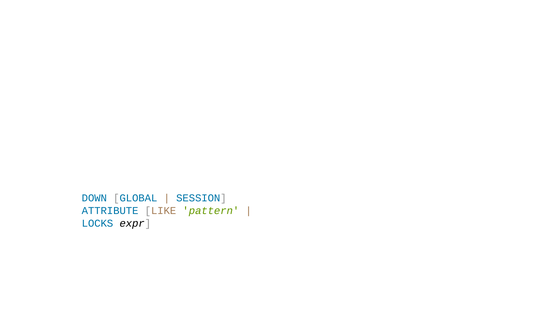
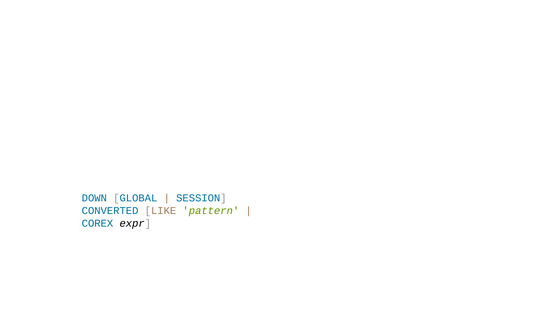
ATTRIBUTE: ATTRIBUTE -> CONVERTED (110, 211)
LOCKS: LOCKS -> COREX (97, 223)
